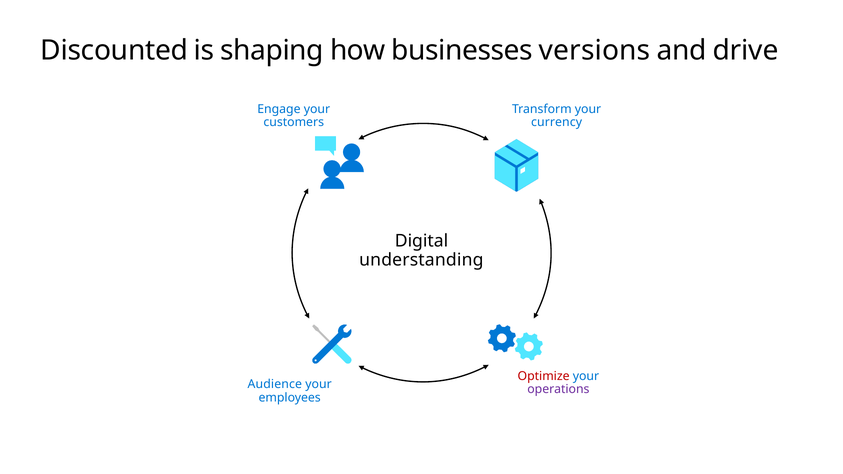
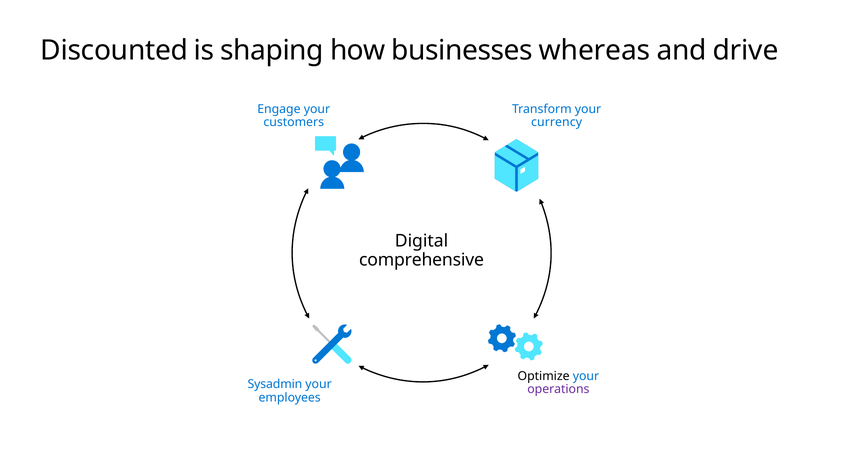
versions: versions -> whereas (595, 50)
understanding: understanding -> comprehensive (421, 260)
Optimize colour: red -> black (544, 376)
Audience: Audience -> Sysadmin (275, 384)
